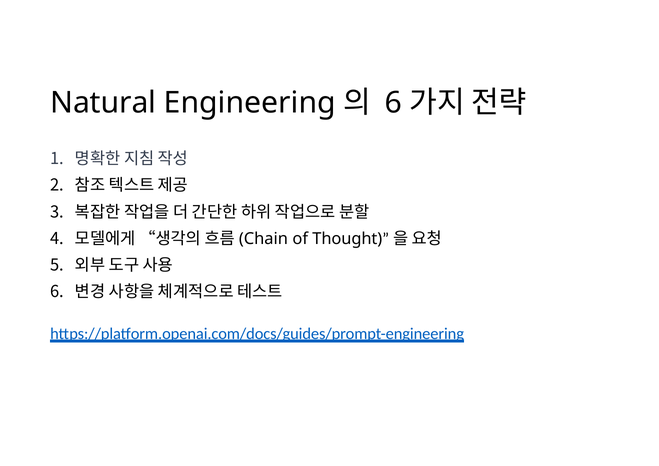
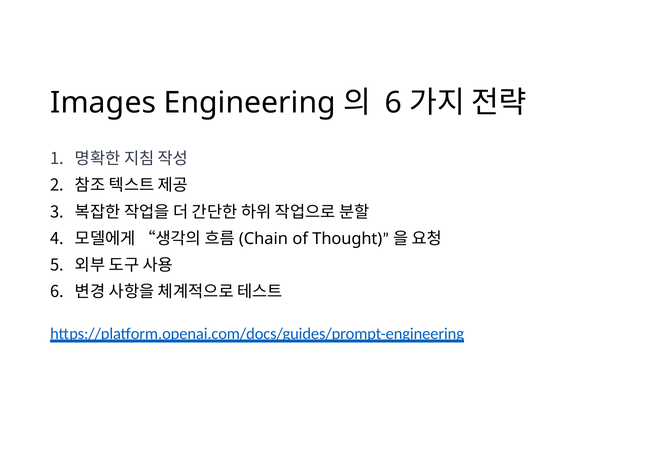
Natural: Natural -> Images (103, 103)
